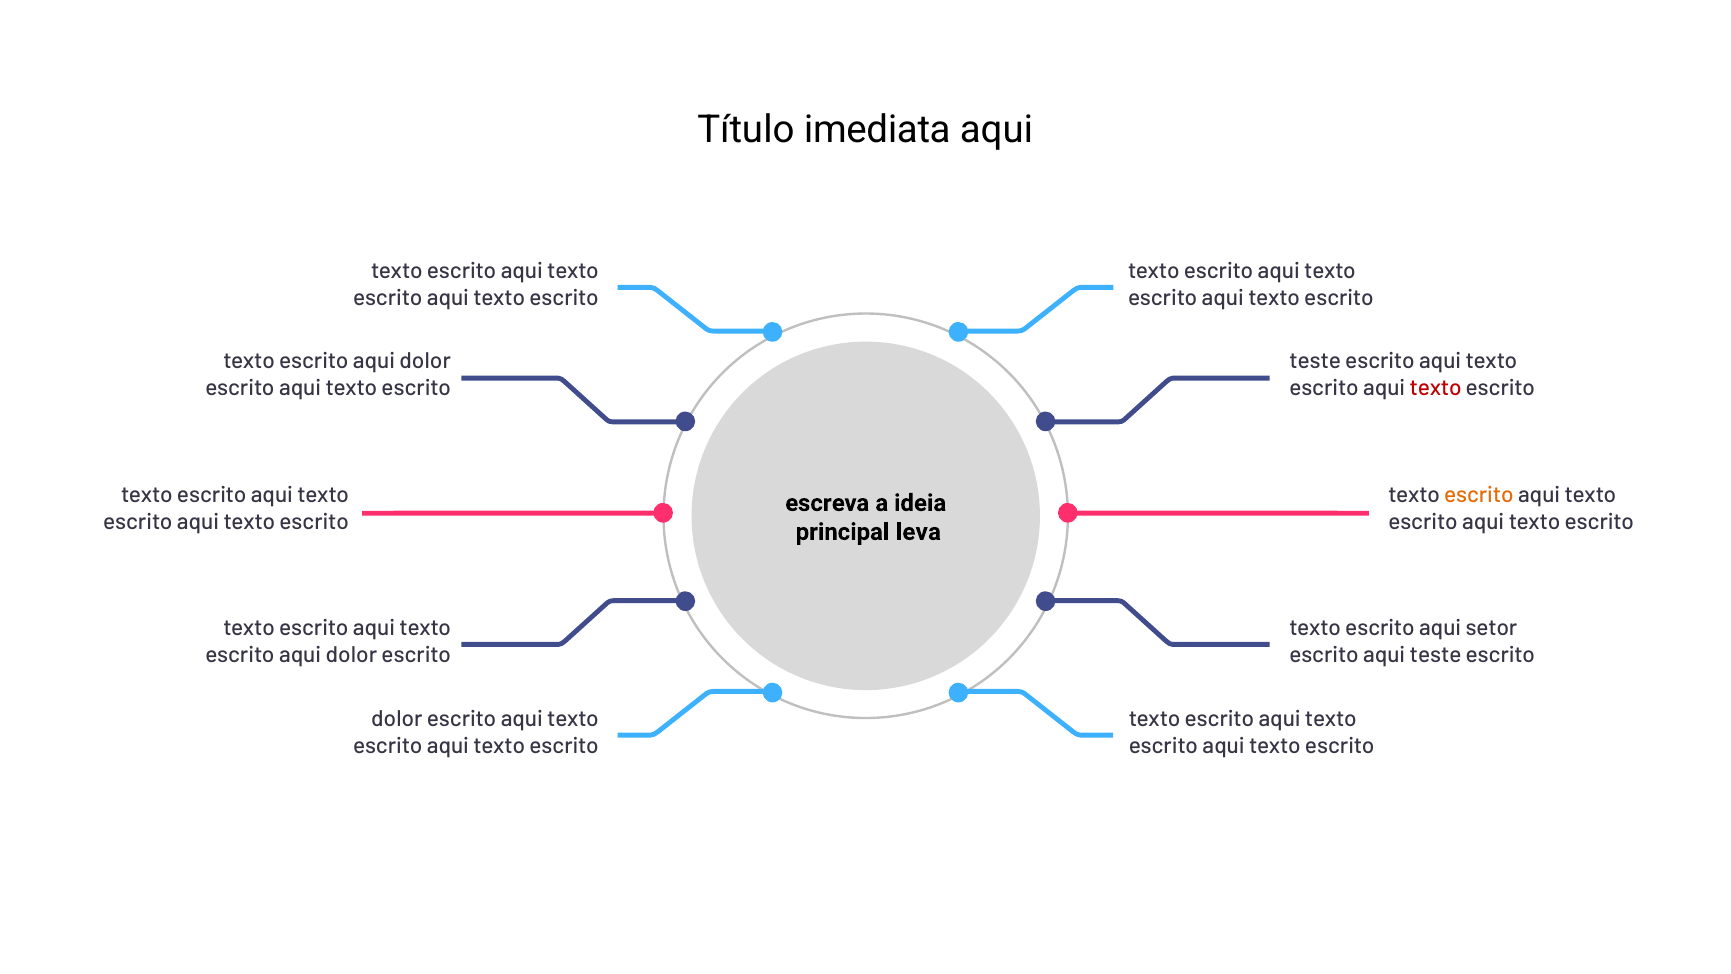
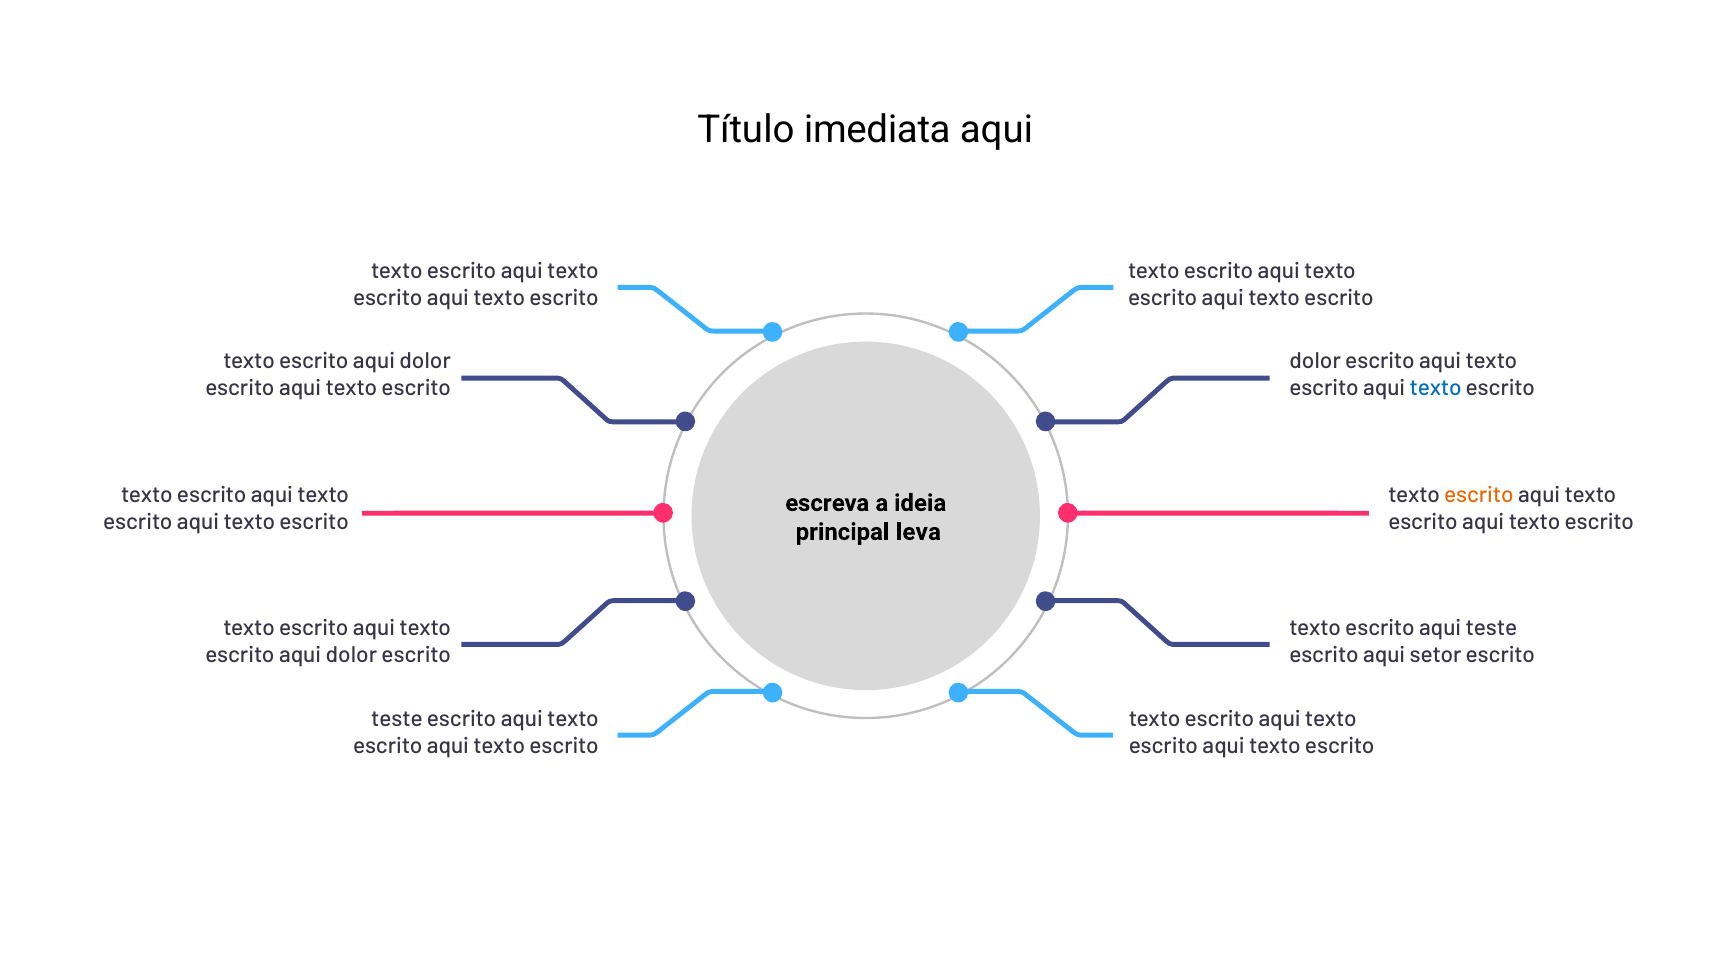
teste: teste -> dolor (1315, 361)
texto colour: red -> blue (1436, 388)
aqui setor: setor -> teste (1491, 628)
aqui teste: teste -> setor (1436, 655)
dolor: dolor -> teste (397, 719)
